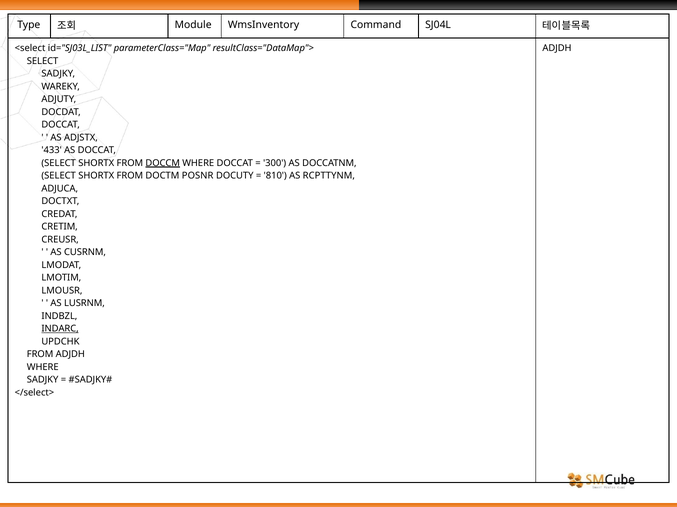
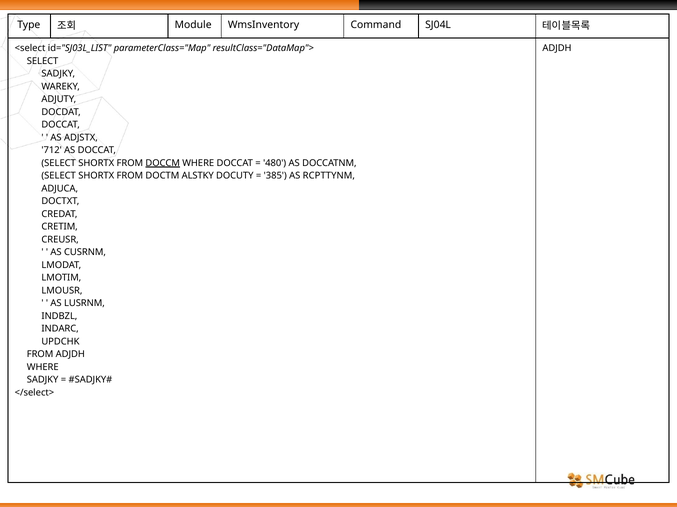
433: 433 -> 712 (52, 150)
300: 300 -> 480 (275, 163)
POSNR: POSNR -> ALSTKY (198, 176)
810: 810 -> 385 (275, 176)
INDARC underline: present -> none (60, 329)
